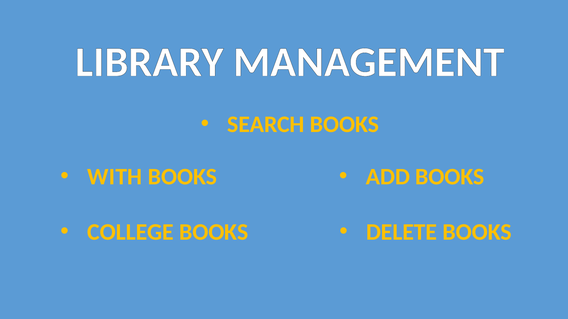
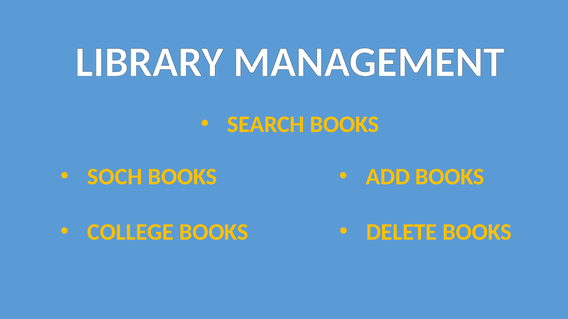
WITH: WITH -> SOCH (115, 177)
